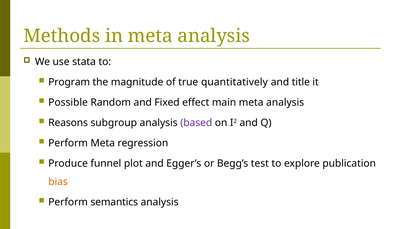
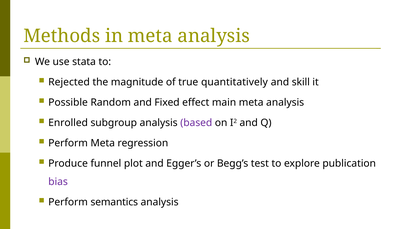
Program: Program -> Rejected (69, 82)
title: title -> skill (301, 82)
Reasons: Reasons -> Enrolled (68, 123)
bias colour: orange -> purple (58, 182)
